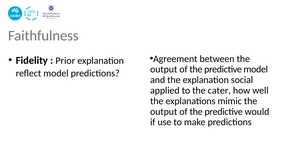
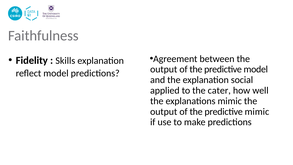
Prior: Prior -> Skills (65, 61)
predictive would: would -> mimic (257, 111)
